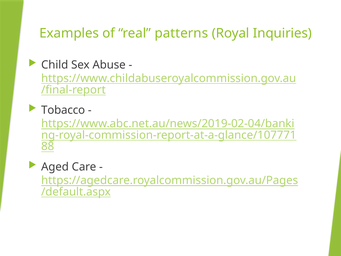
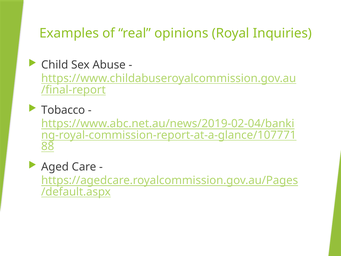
patterns: patterns -> opinions (181, 33)
